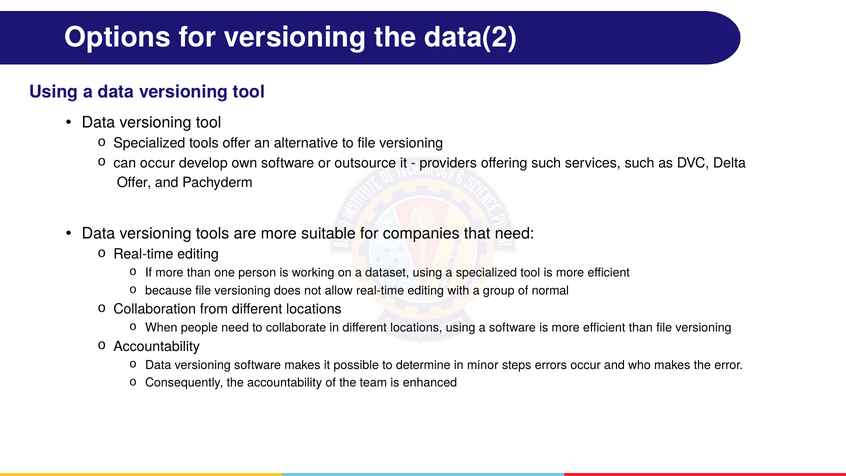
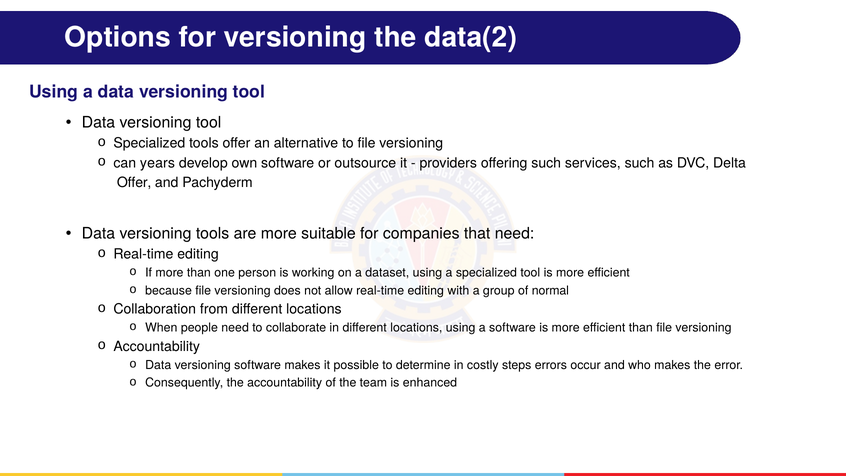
can occur: occur -> years (157, 163)
minor: minor -> costly (483, 365)
